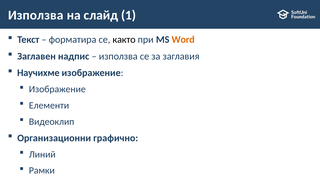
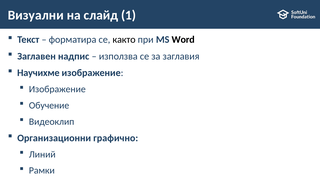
Използва: Използва -> Визуални (36, 15)
Word colour: orange -> black (183, 40)
Елементи: Елементи -> Обучение (49, 105)
